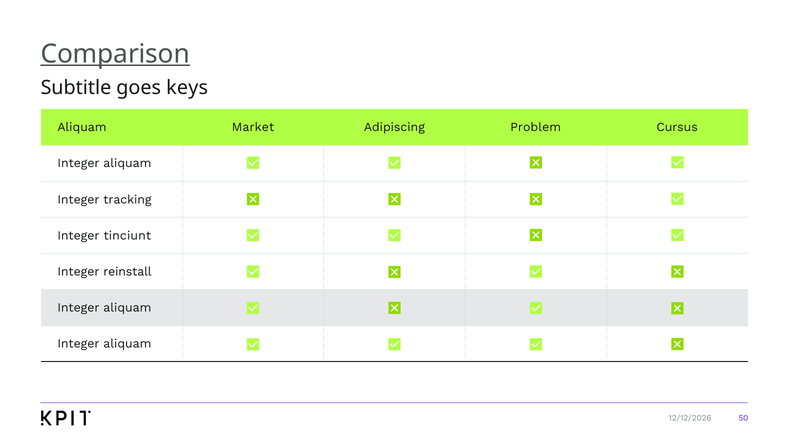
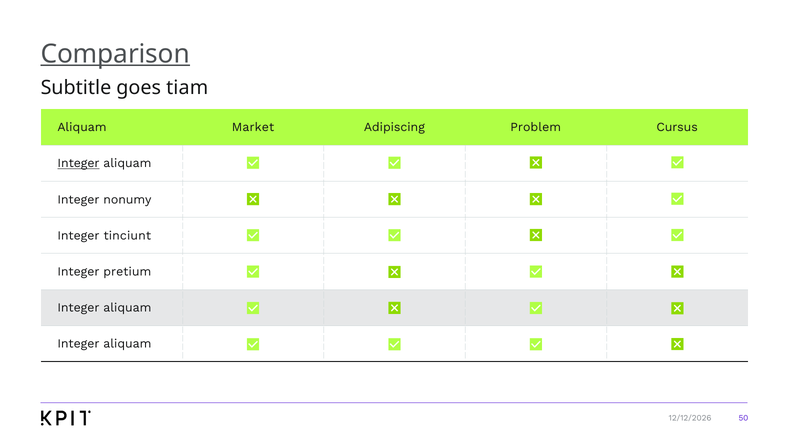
keys: keys -> tiam (187, 88)
Integer underline: none -> present (78, 163)
tracking: tracking -> nonumy (127, 199)
reinstall: reinstall -> pretium (127, 271)
